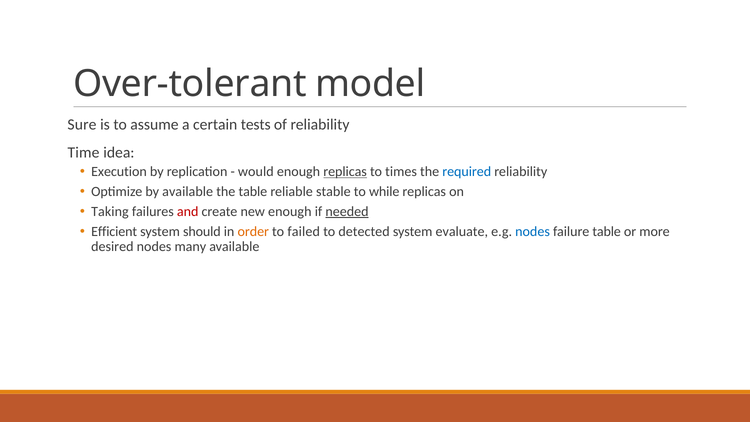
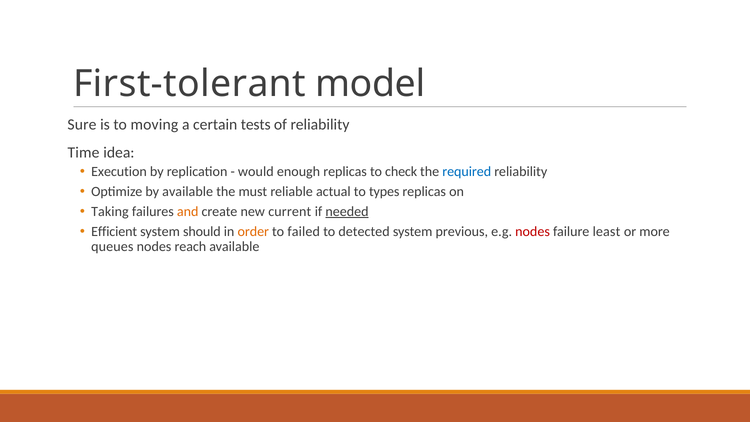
Over-tolerant: Over-tolerant -> First-tolerant (190, 84)
assume: assume -> moving (154, 125)
replicas underline: present -> none (345, 172)
times: times -> check (401, 172)
the table: table -> must (253, 192)
stable: stable -> actual (333, 192)
while: while -> types (384, 192)
and colour: red -> orange (188, 211)
new enough: enough -> current (290, 211)
evaluate: evaluate -> previous (462, 231)
nodes colour: blue -> red (533, 231)
failure table: table -> least (606, 231)
desired: desired -> queues (112, 247)
many: many -> reach (190, 247)
